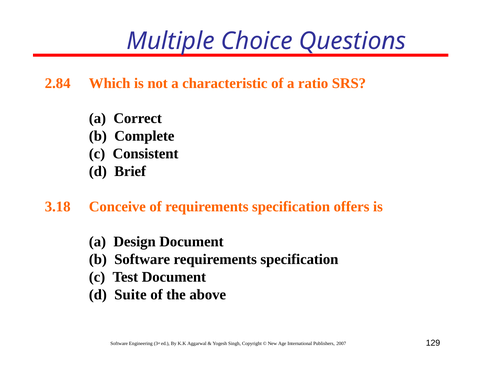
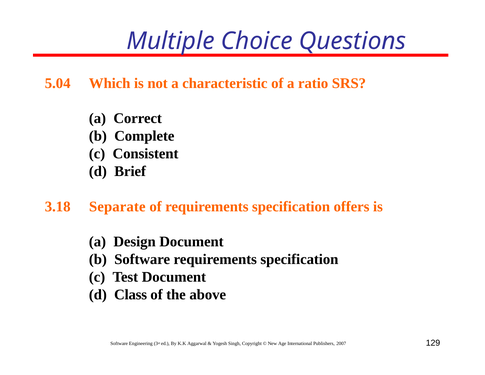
2.84: 2.84 -> 5.04 (58, 83)
Conceive: Conceive -> Separate (117, 206)
Suite: Suite -> Class (131, 294)
